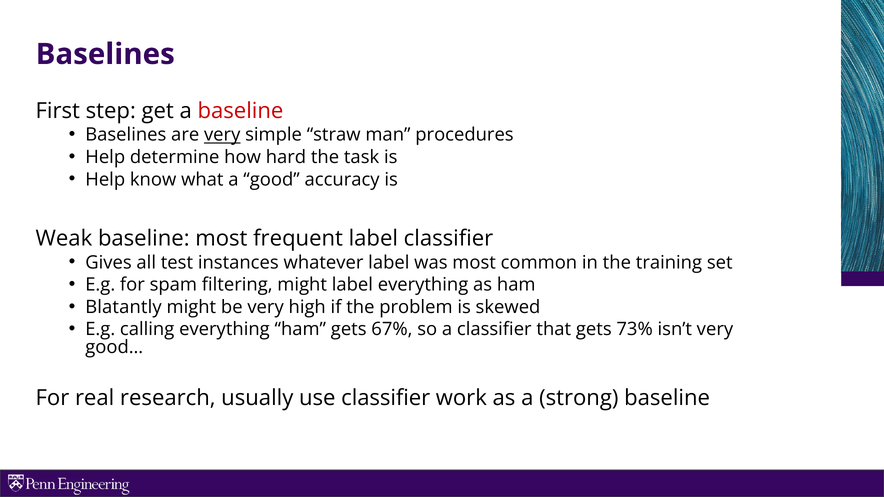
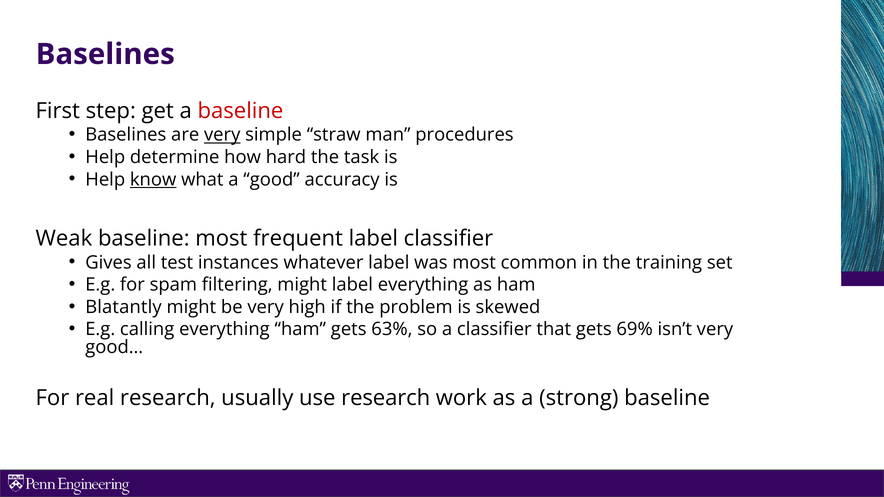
know underline: none -> present (153, 180)
67%: 67% -> 63% (392, 330)
73%: 73% -> 69% (635, 330)
use classifier: classifier -> research (386, 398)
